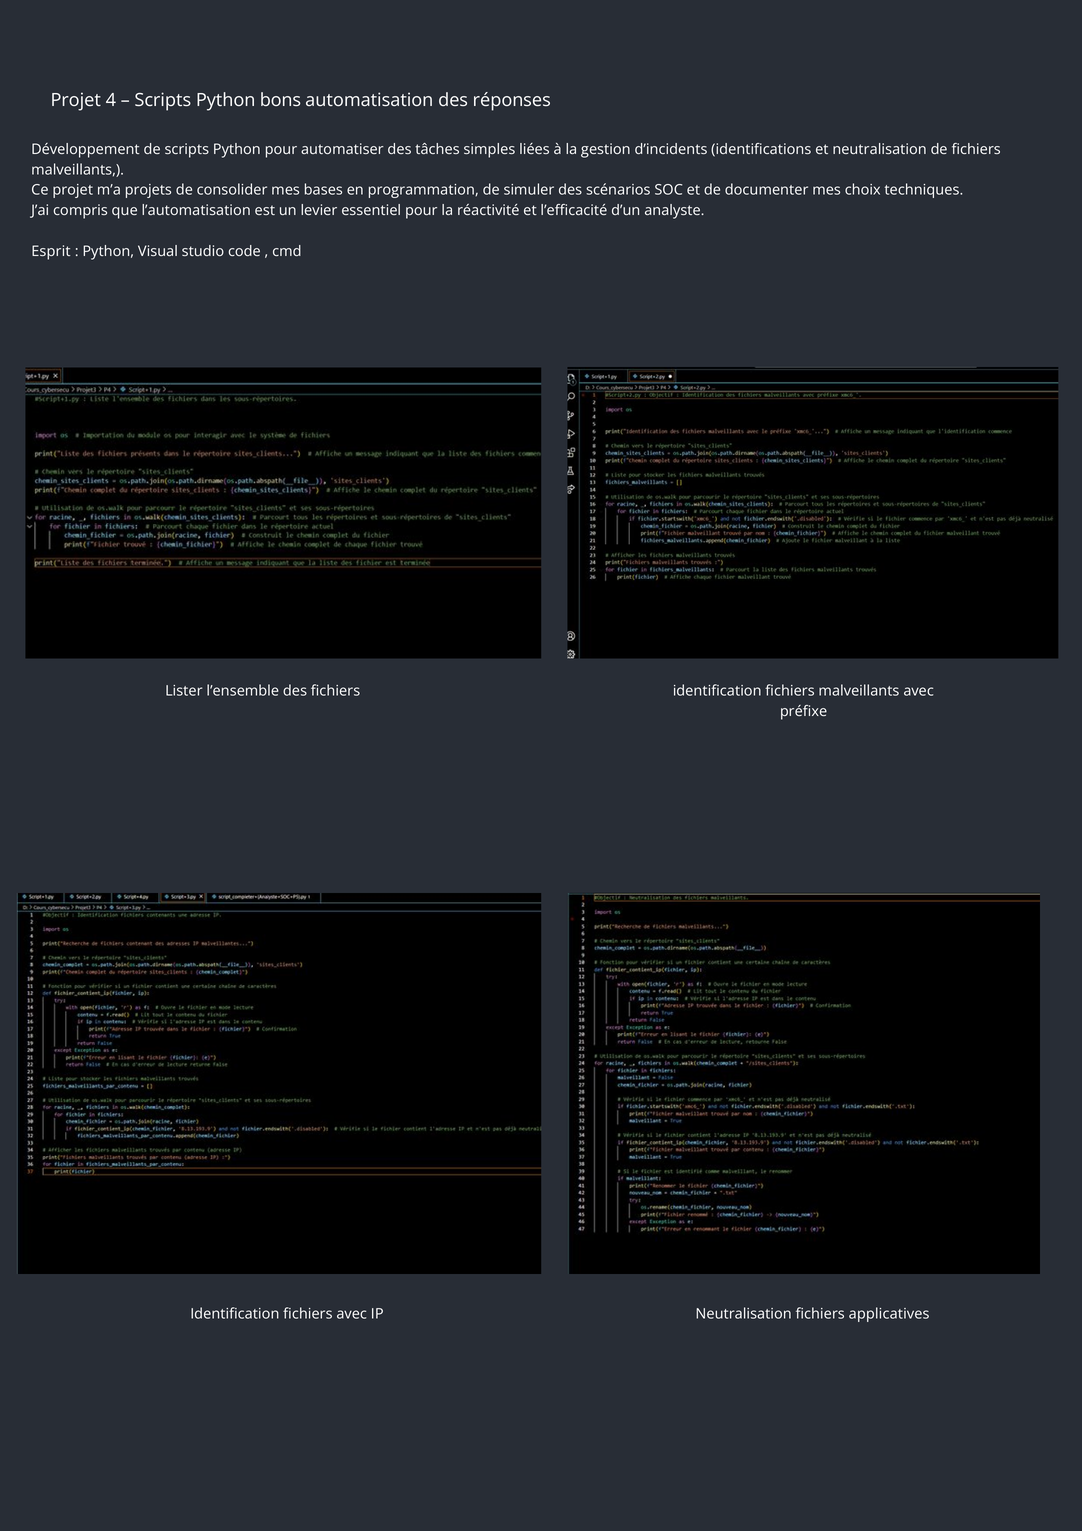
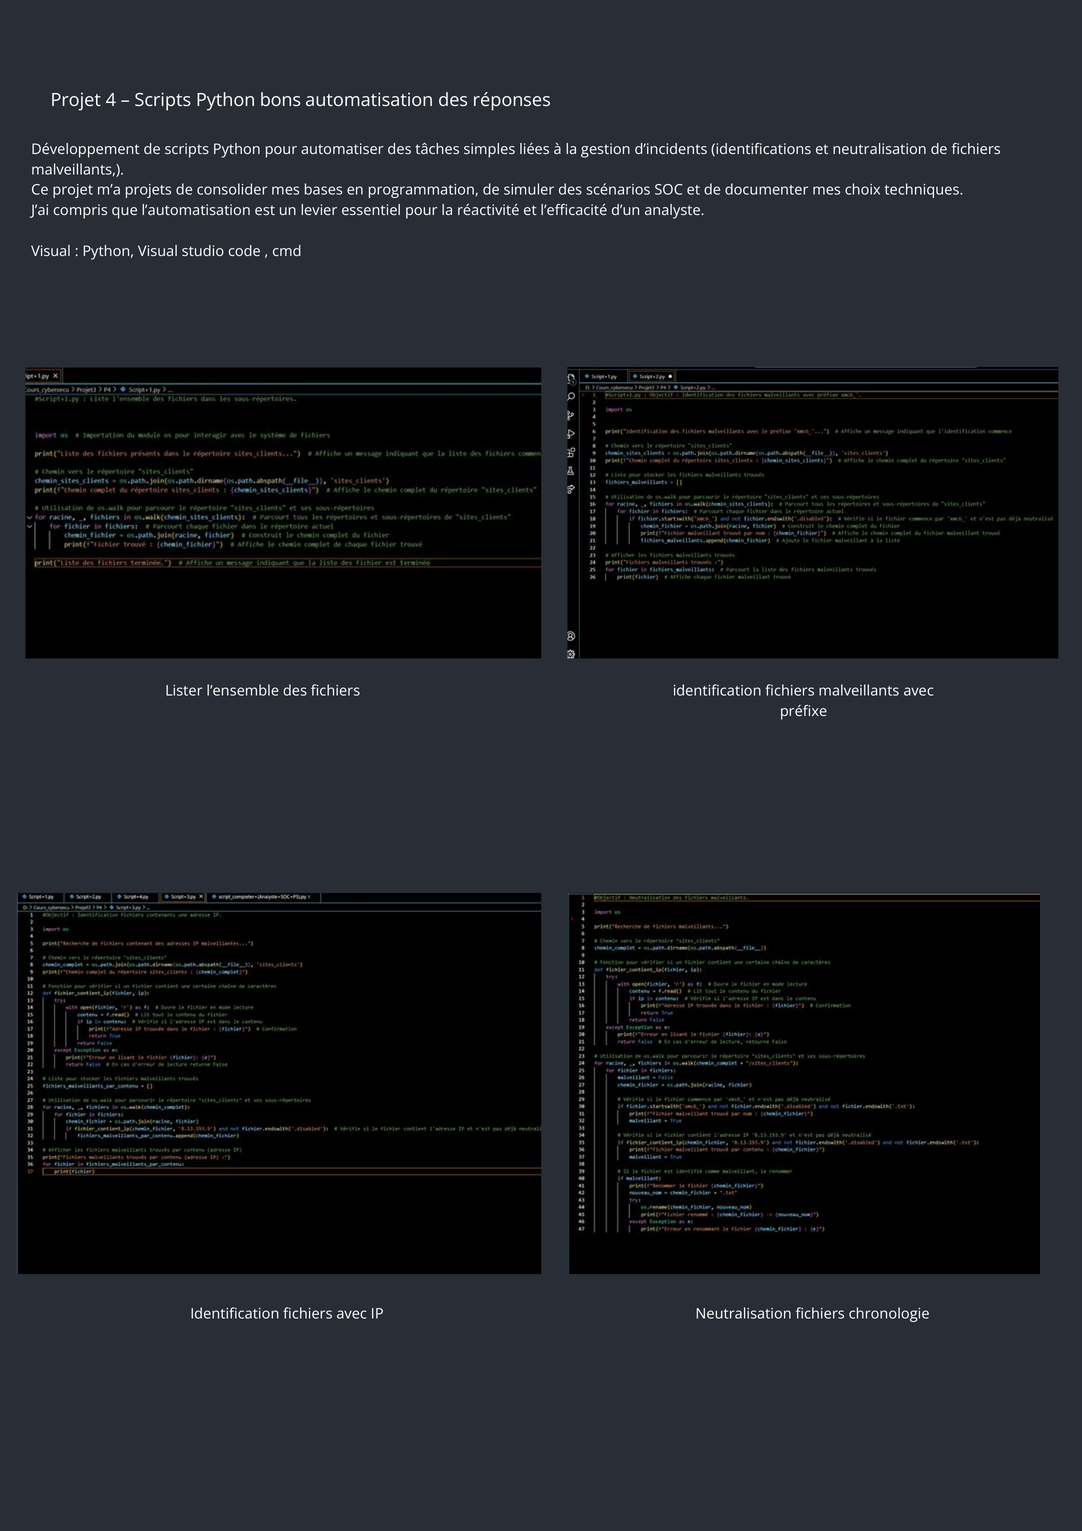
Esprit: Esprit -> Visual (51, 251)
applicatives: applicatives -> chronologie (889, 1314)
